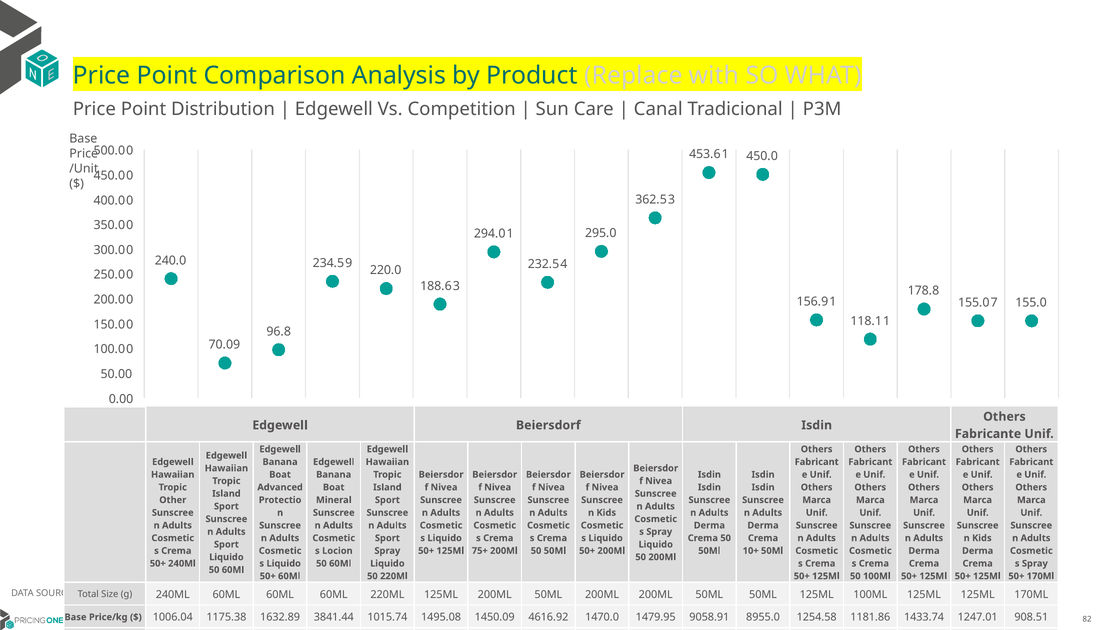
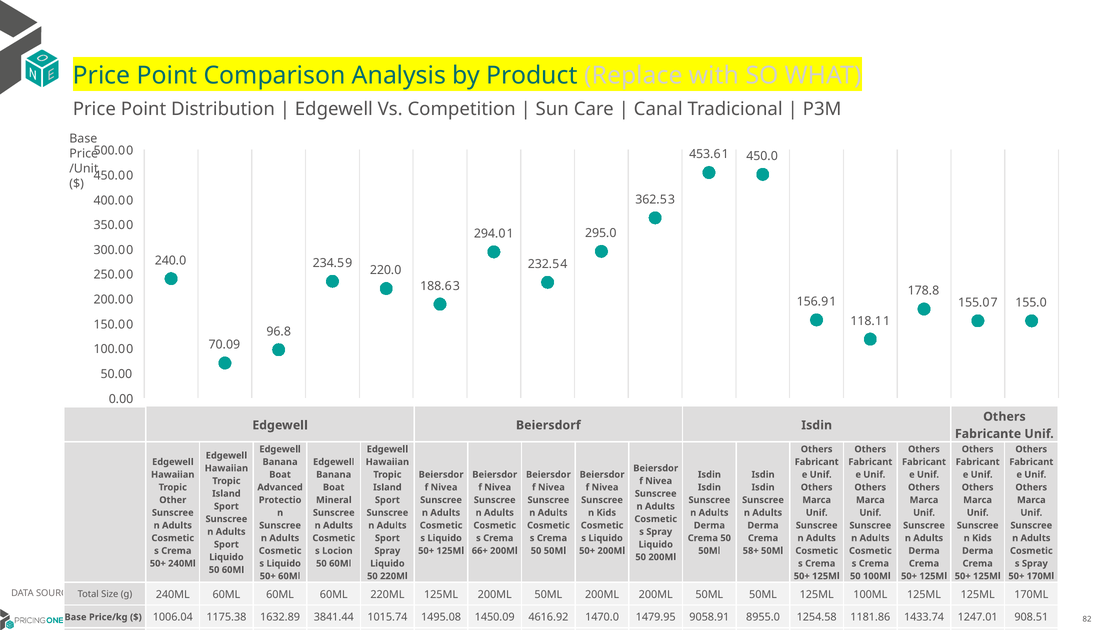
75+: 75+ -> 66+ (480, 550)
10+: 10+ -> 58+ (751, 550)
